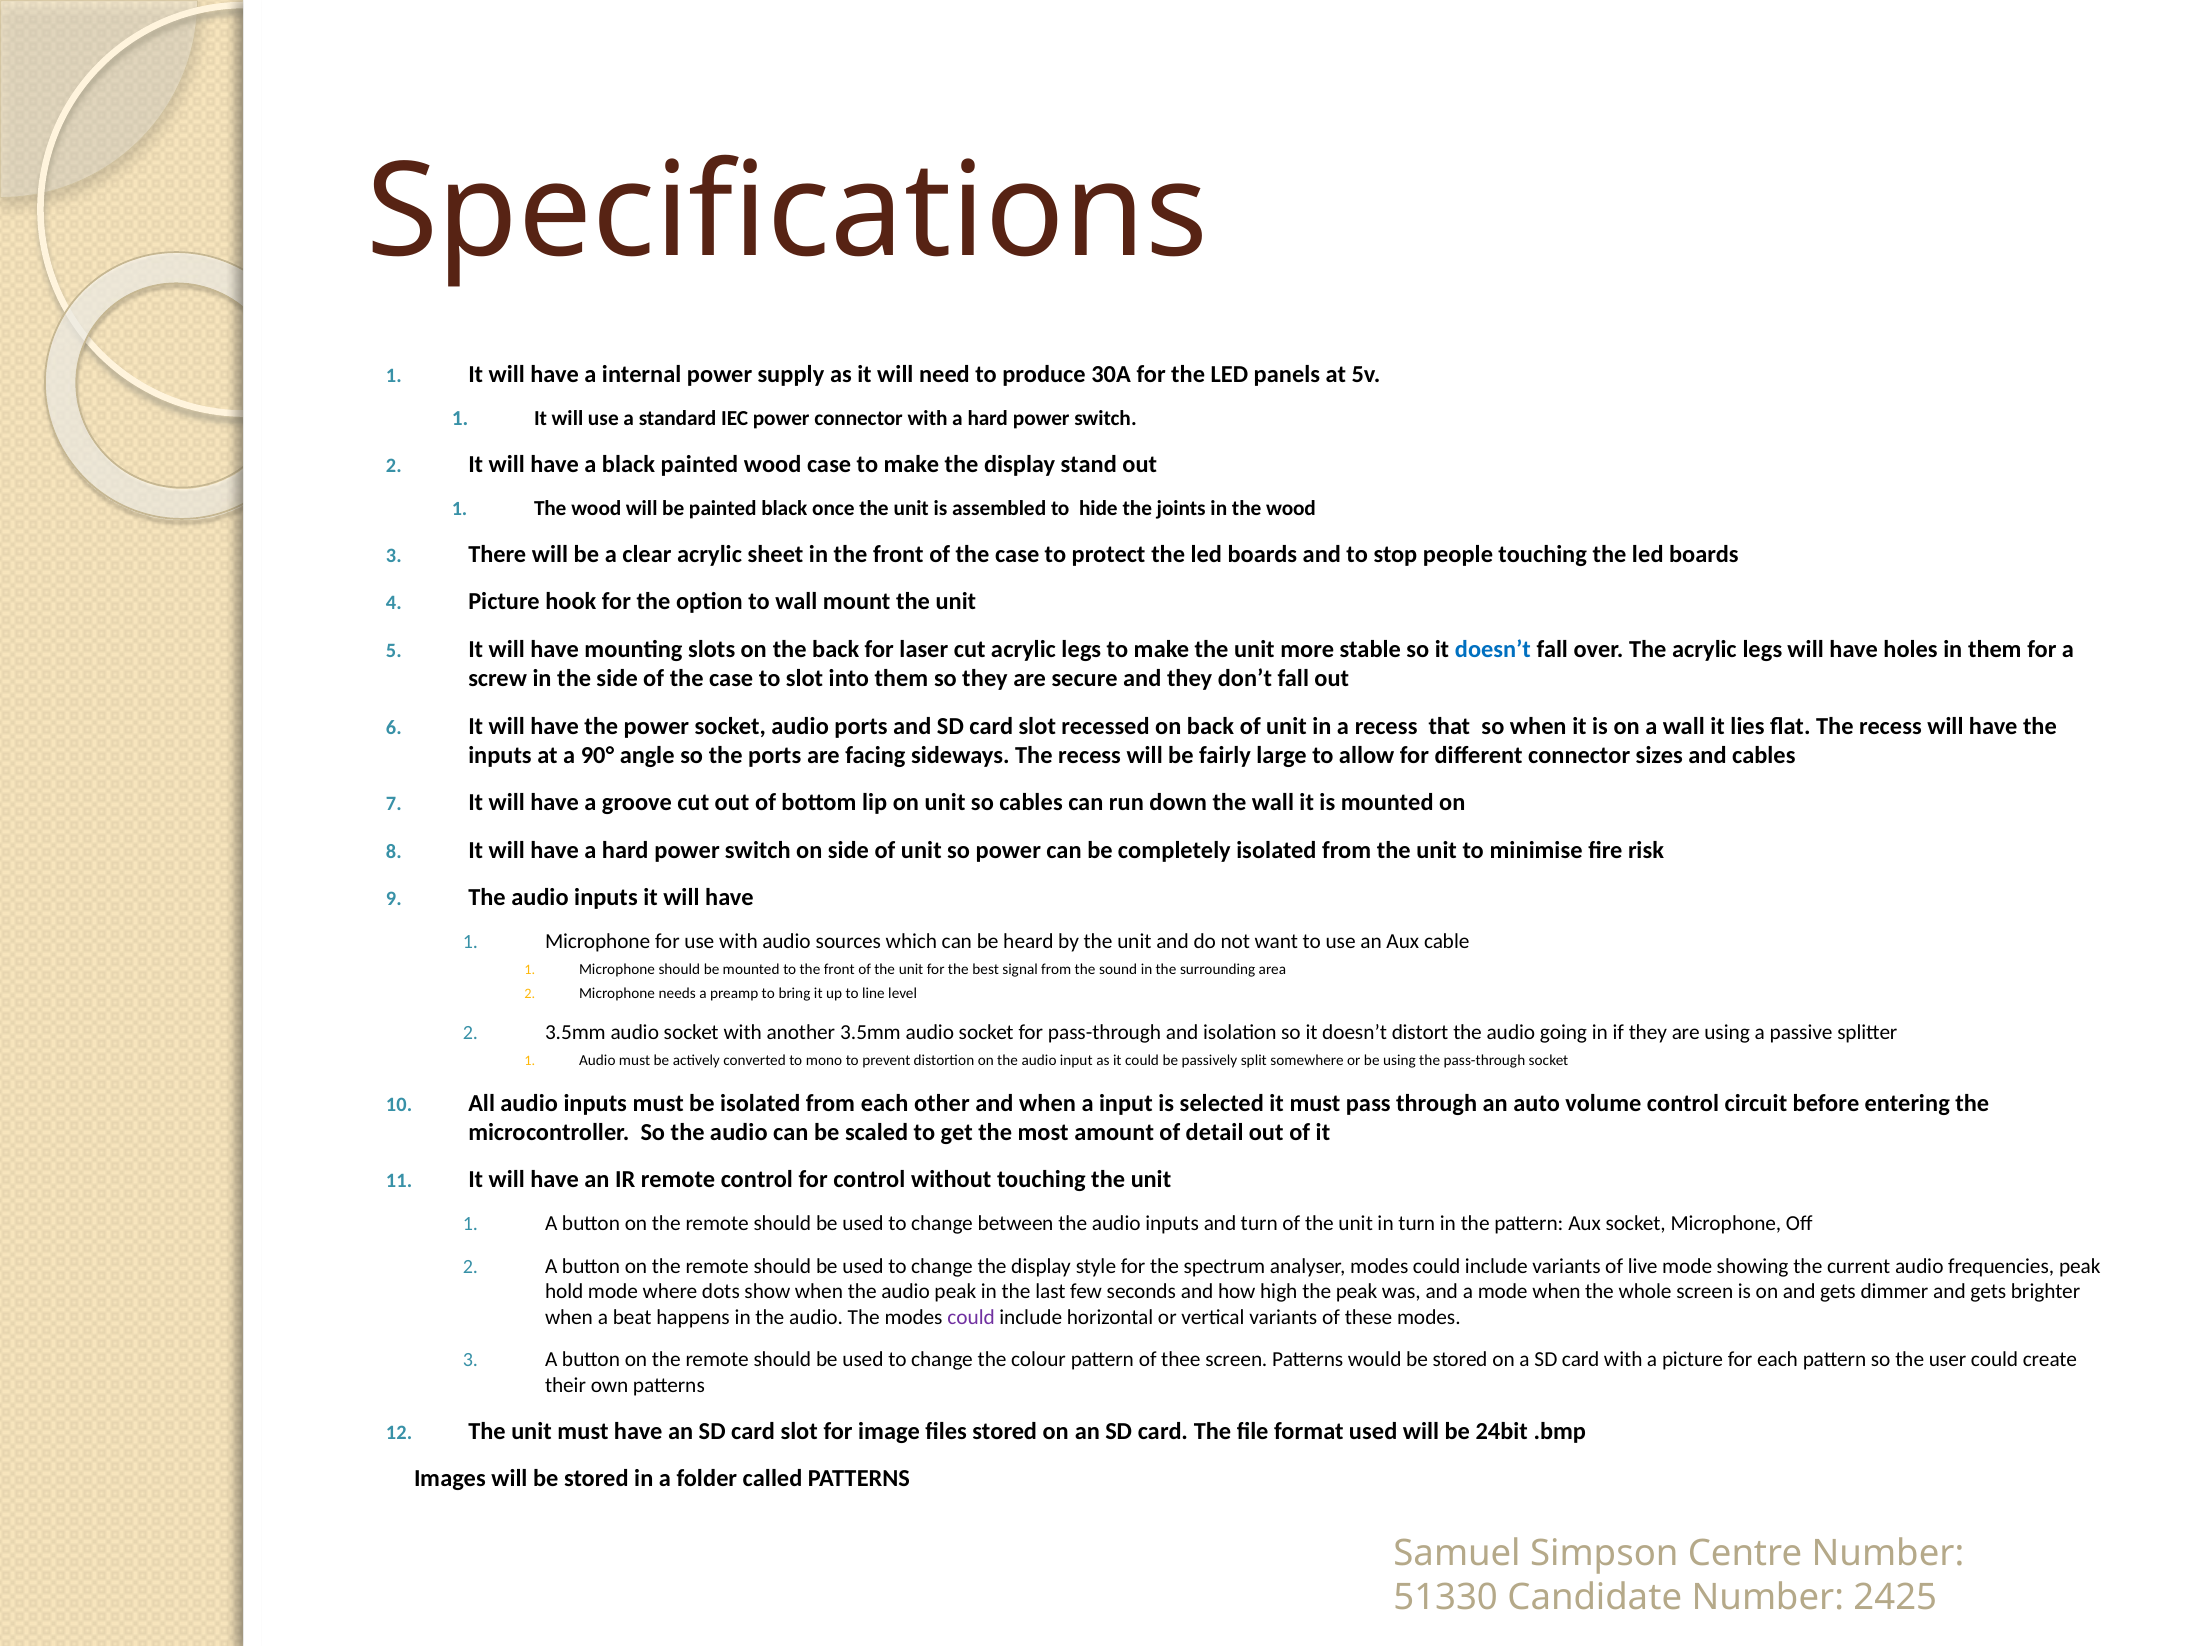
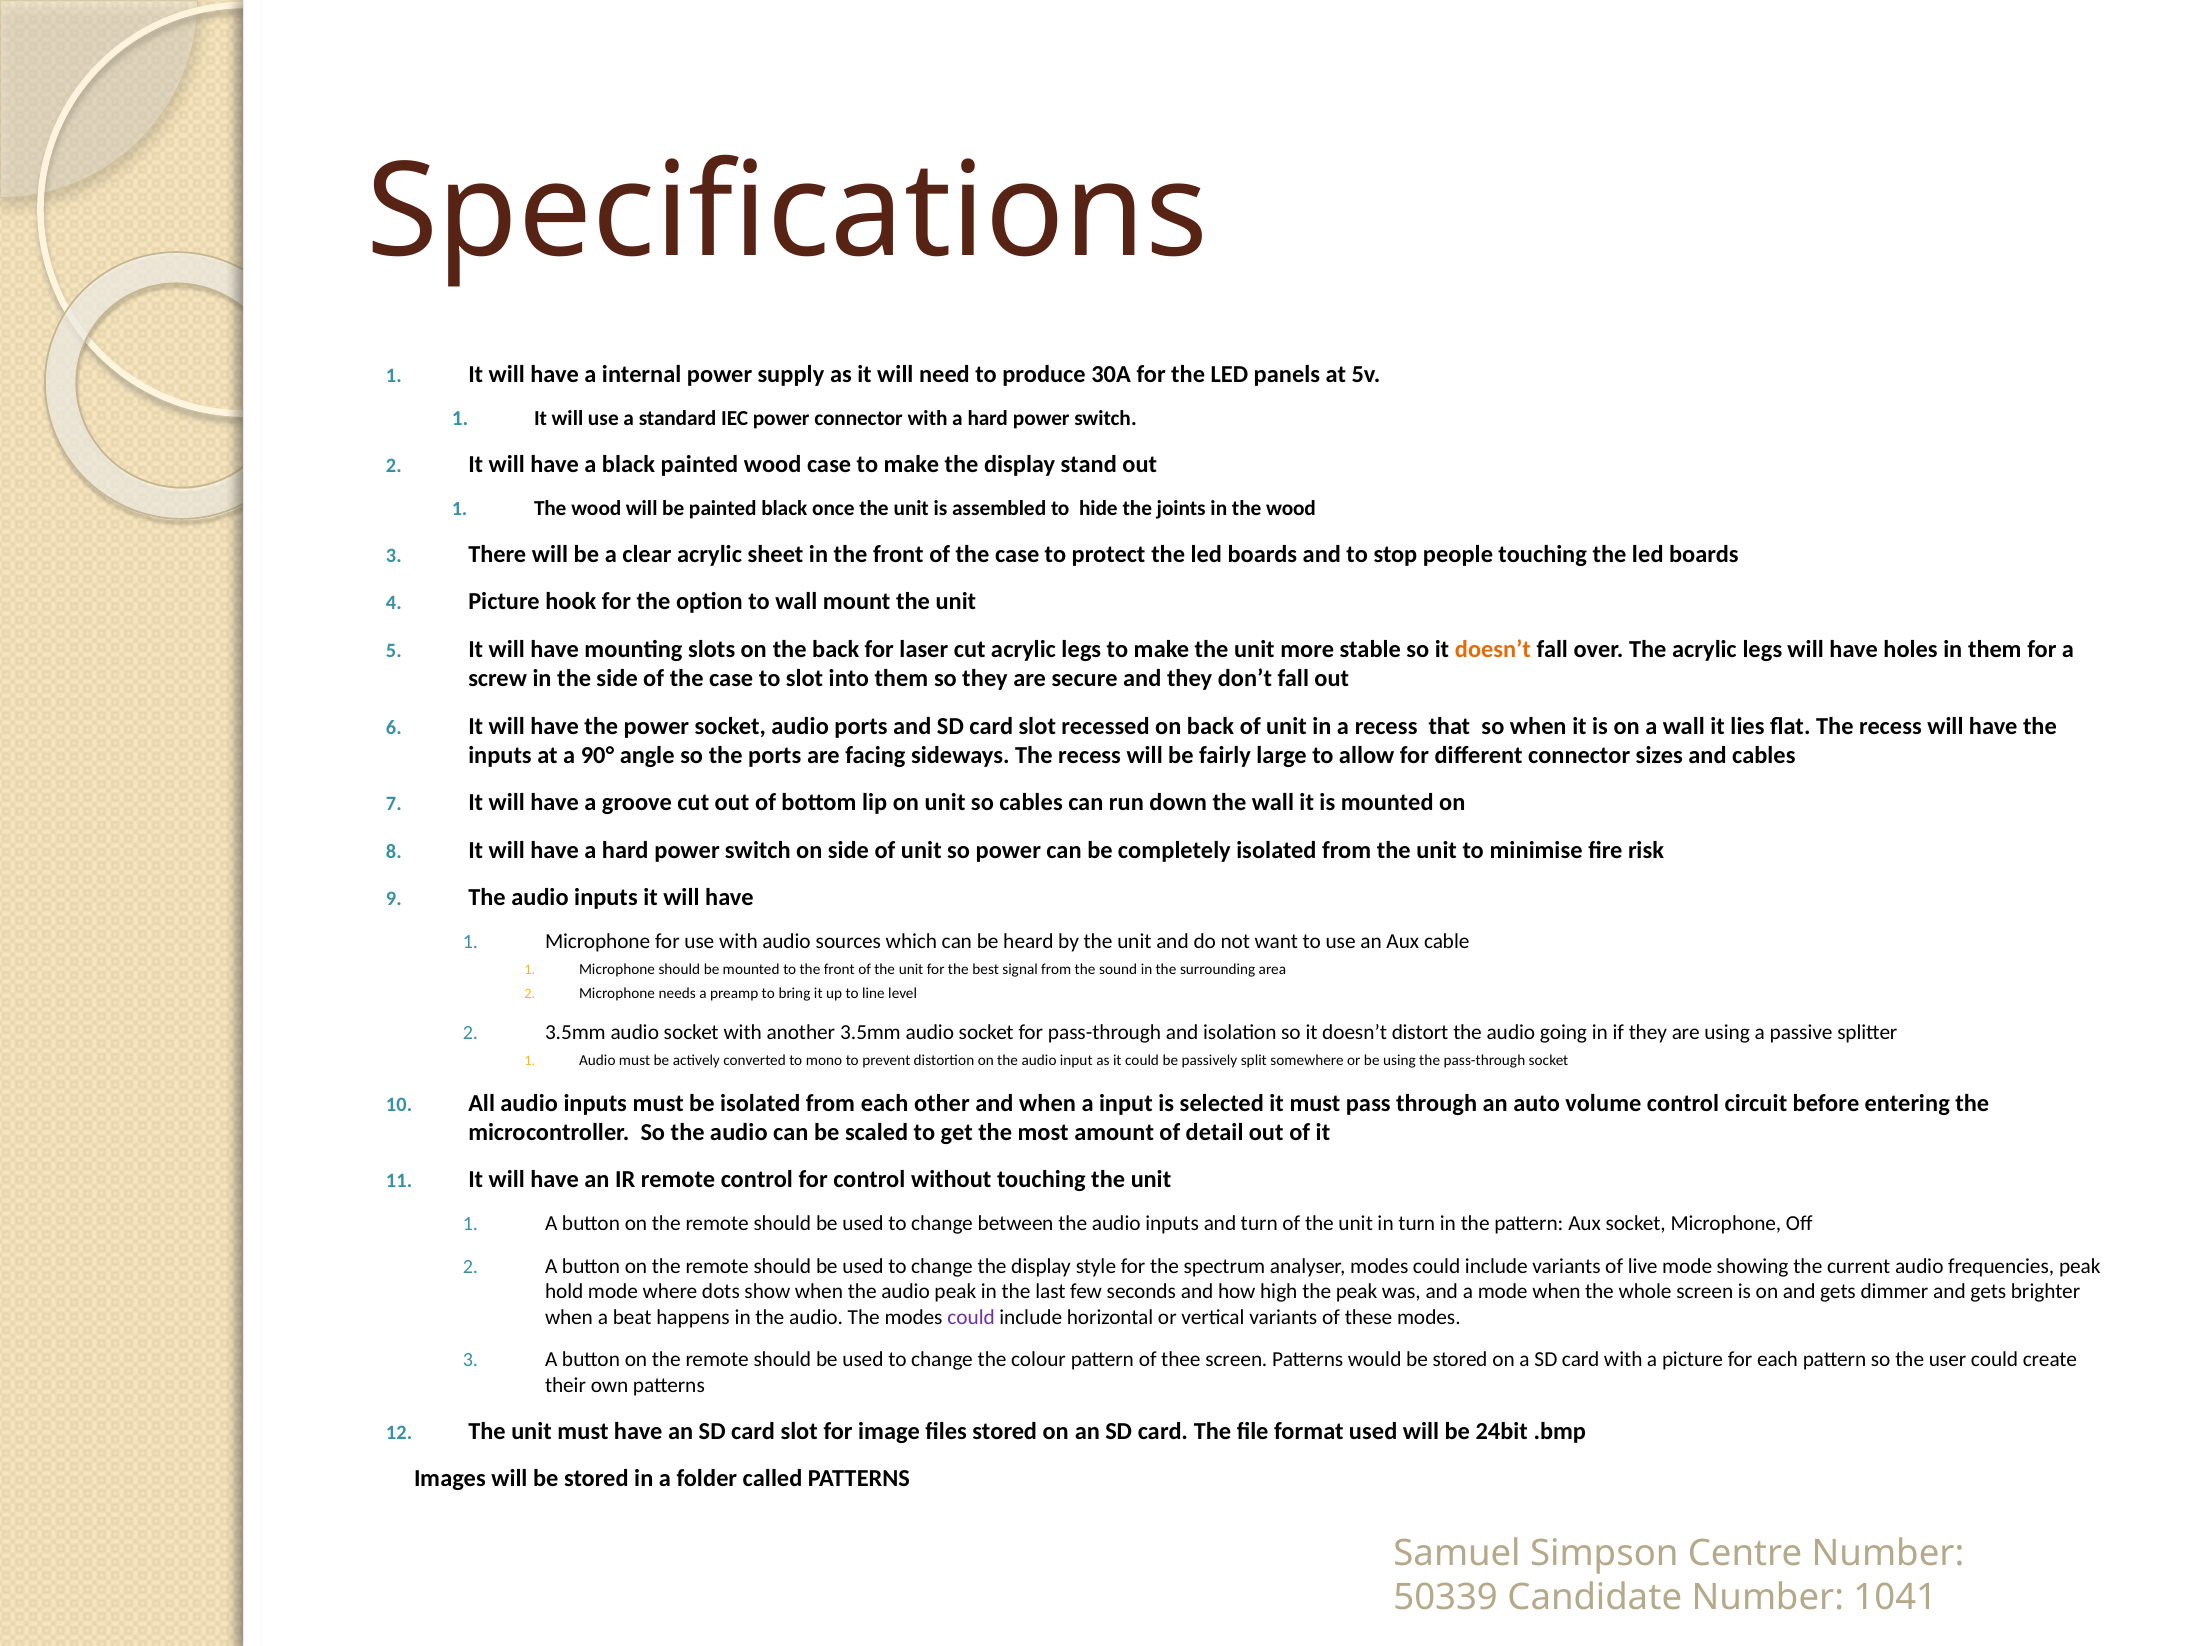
doesn’t colour: blue -> orange (1493, 650)
51330: 51330 -> 50339 (1446, 1598)
2425: 2425 -> 1041 (1895, 1598)
